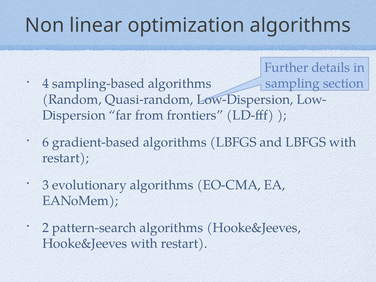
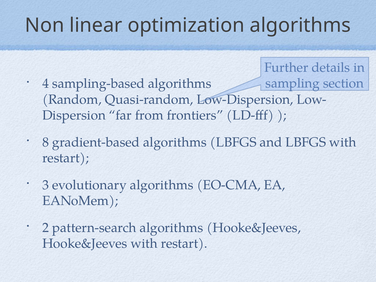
6: 6 -> 8 (46, 142)
